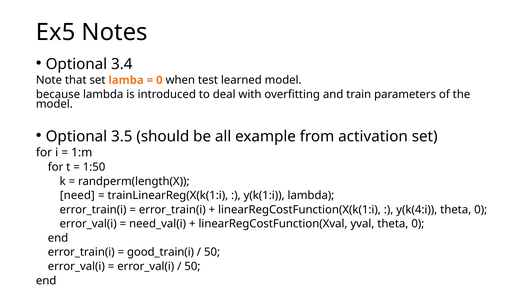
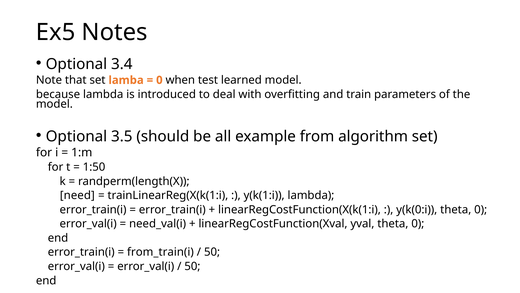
activation: activation -> algorithm (373, 136)
y(k(4:i: y(k(4:i -> y(k(0:i (417, 209)
good_train(i: good_train(i -> from_train(i (160, 252)
